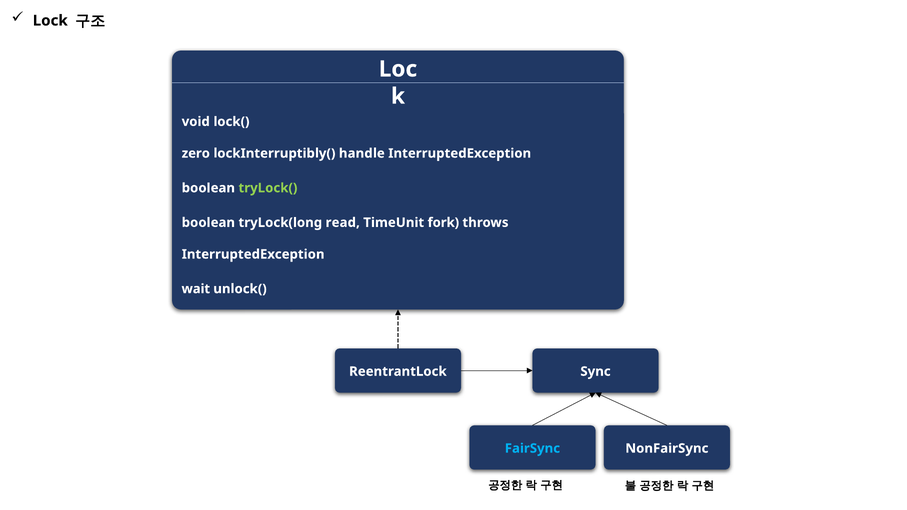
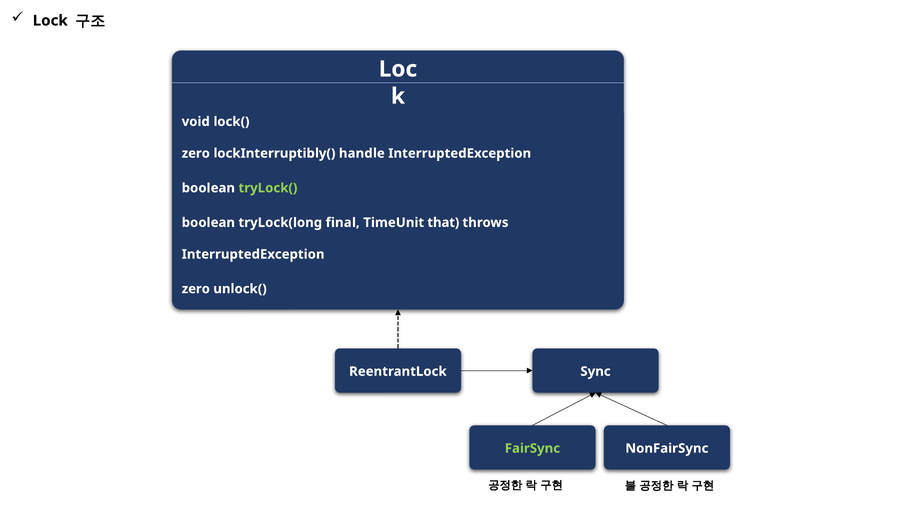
read: read -> final (343, 223)
fork: fork -> that (443, 223)
wait: wait -> zero (196, 289)
FairSync colour: light blue -> light green (532, 449)
